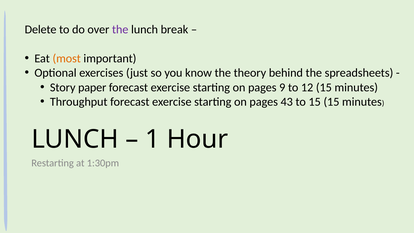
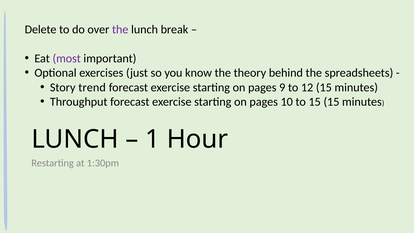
most colour: orange -> purple (67, 58)
paper: paper -> trend (92, 87)
43: 43 -> 10 (287, 102)
